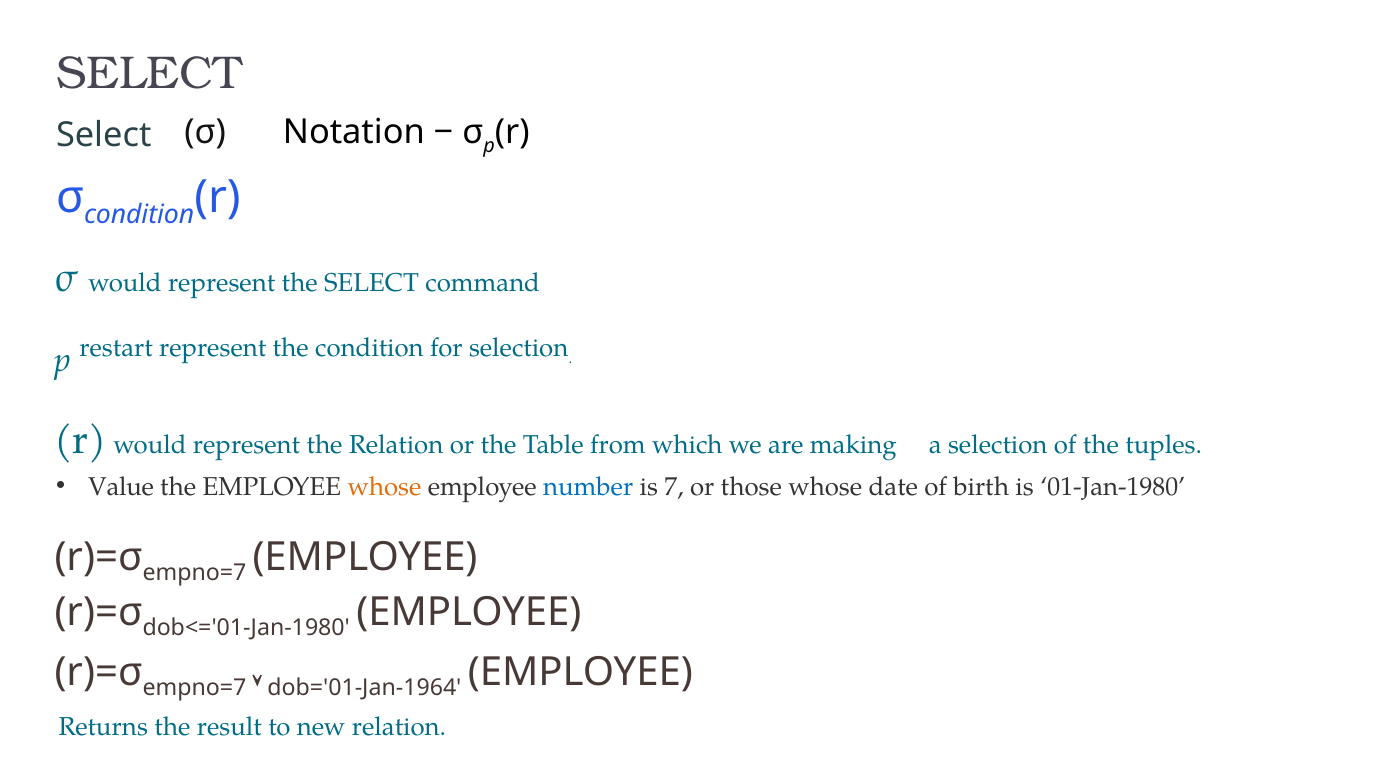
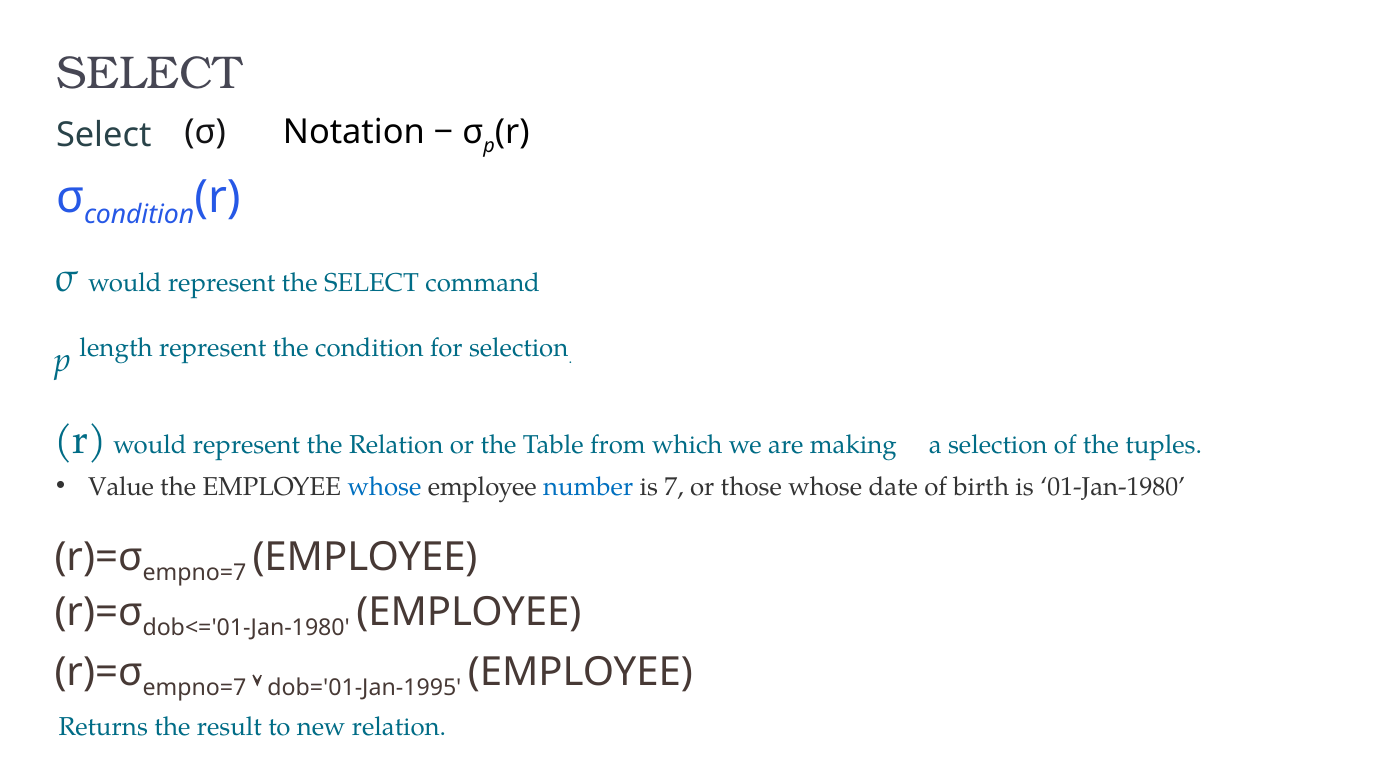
restart: restart -> length (116, 348)
whose colour: orange -> blue (384, 486)
dob='01-Jan-1964: dob='01-Jan-1964 -> dob='01-Jan-1995 (364, 688)
